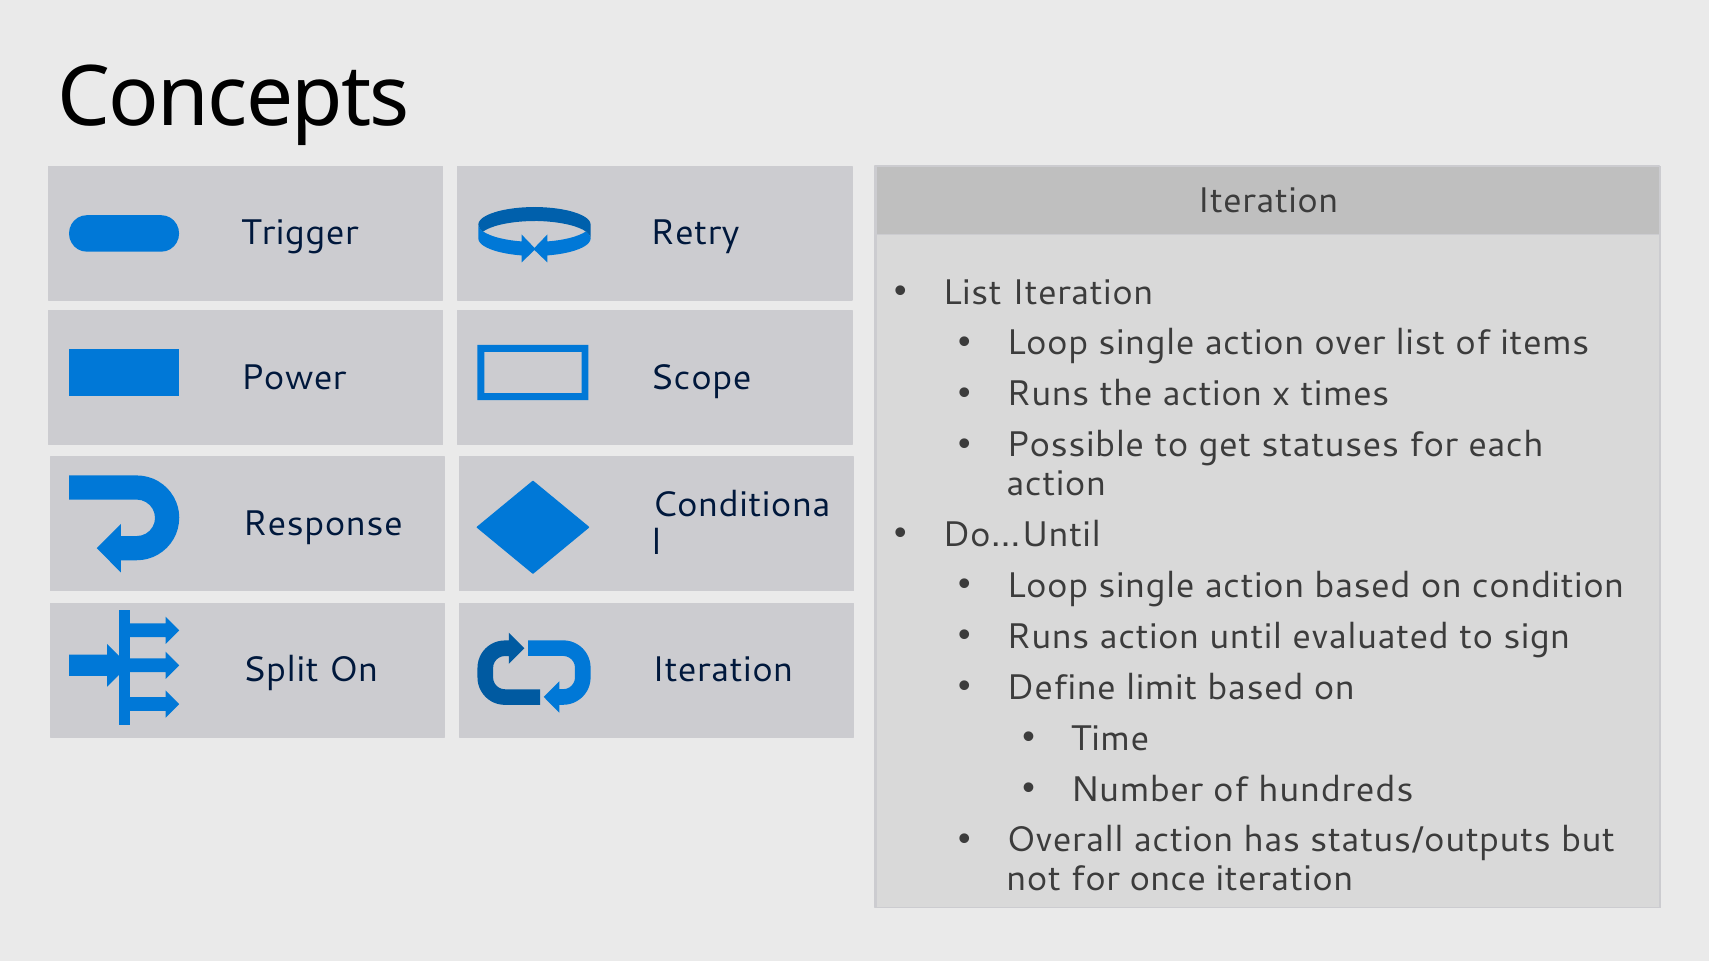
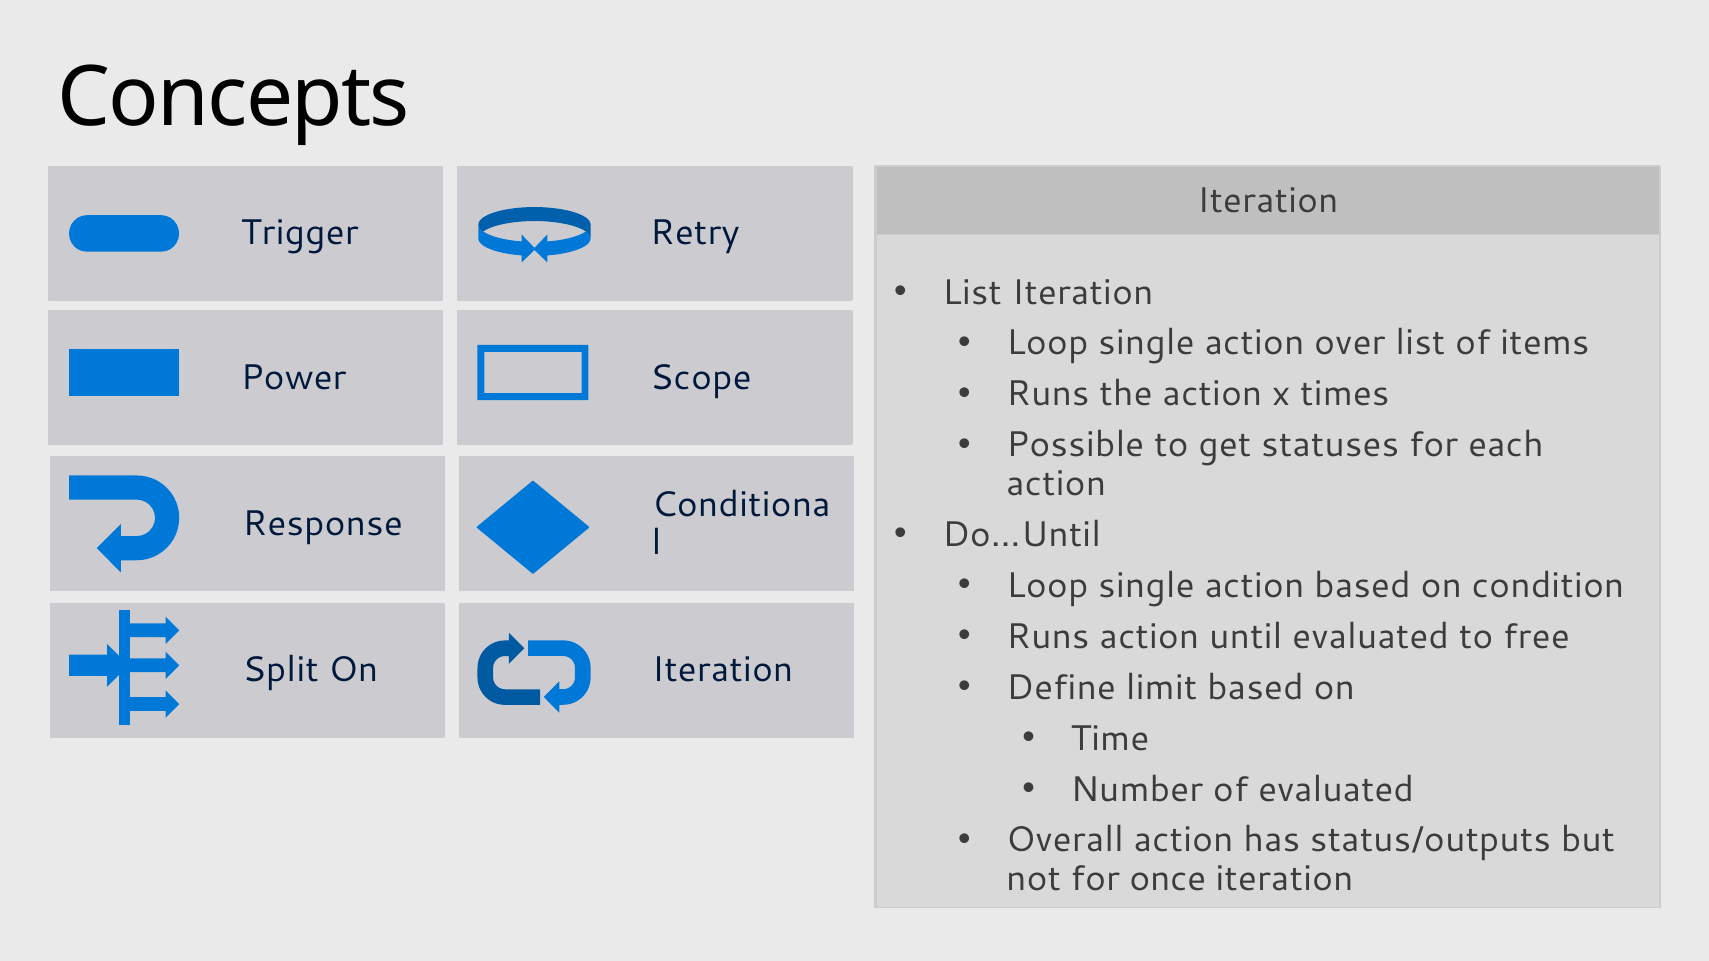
sign: sign -> free (1537, 637)
of hundreds: hundreds -> evaluated (1336, 789)
